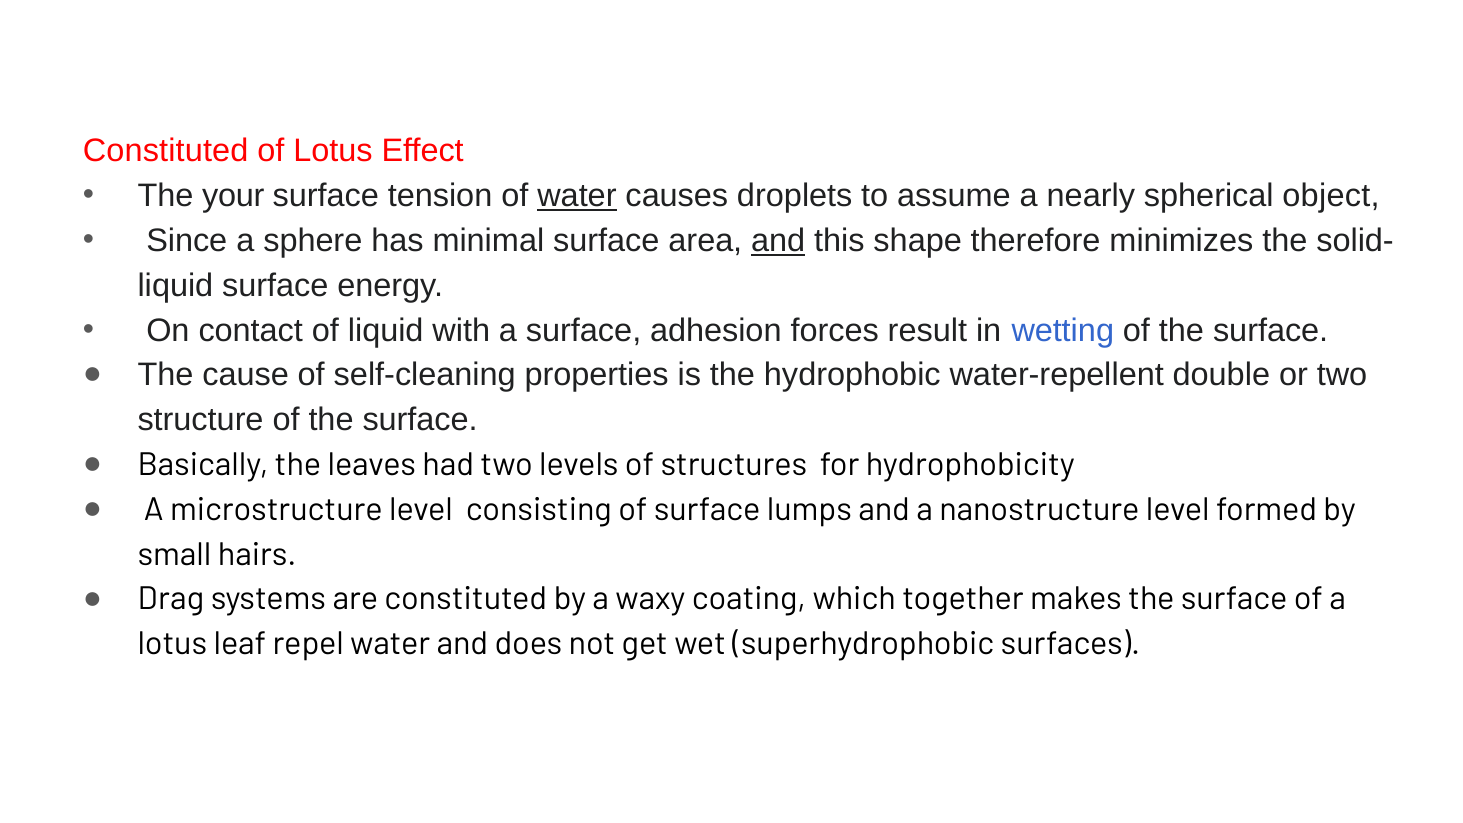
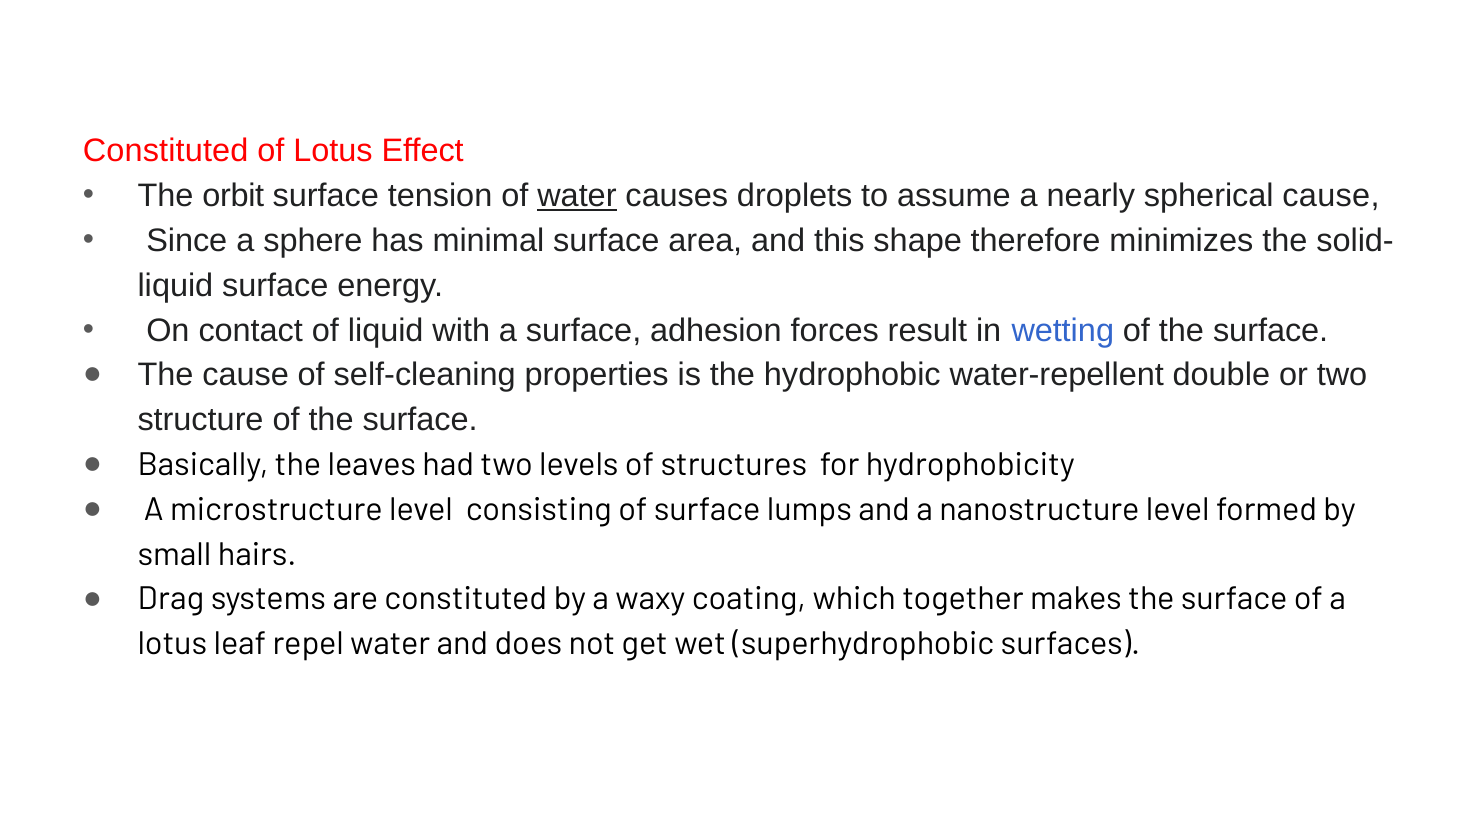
your: your -> orbit (233, 196)
spherical object: object -> cause (1331, 196)
and underline: present -> none (778, 241)
